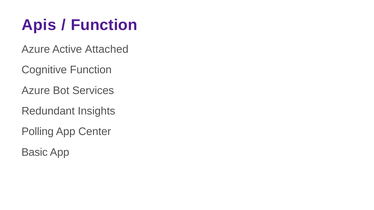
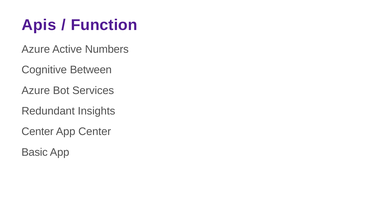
Attached: Attached -> Numbers (107, 49)
Cognitive Function: Function -> Between (91, 70)
Polling: Polling -> Center (38, 132)
